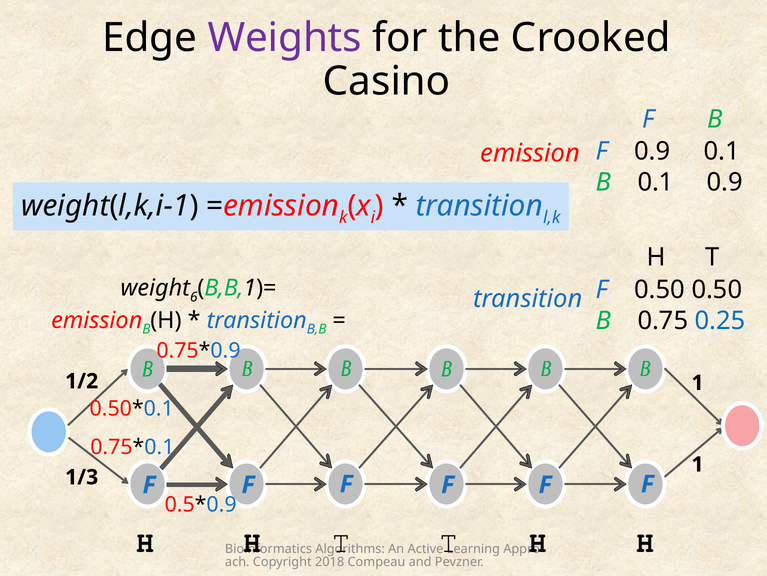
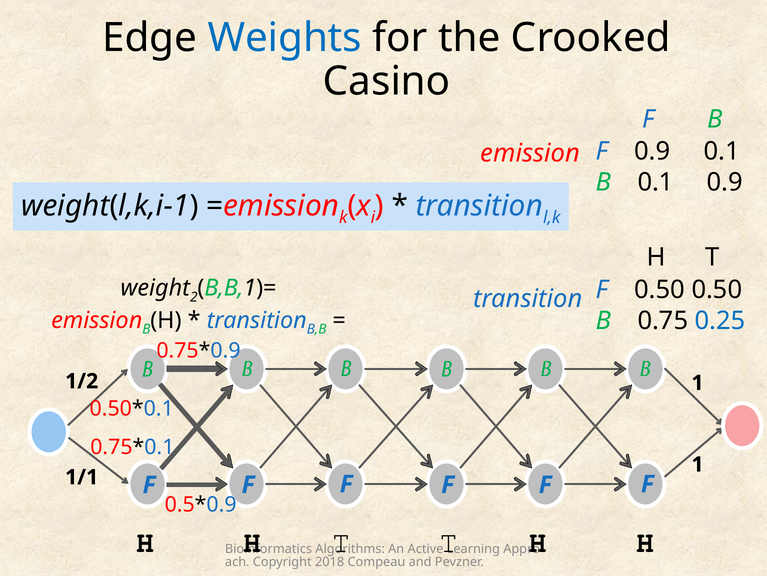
Weights colour: purple -> blue (285, 38)
6: 6 -> 2 (194, 297)
1/3: 1/3 -> 1/1 (82, 477)
